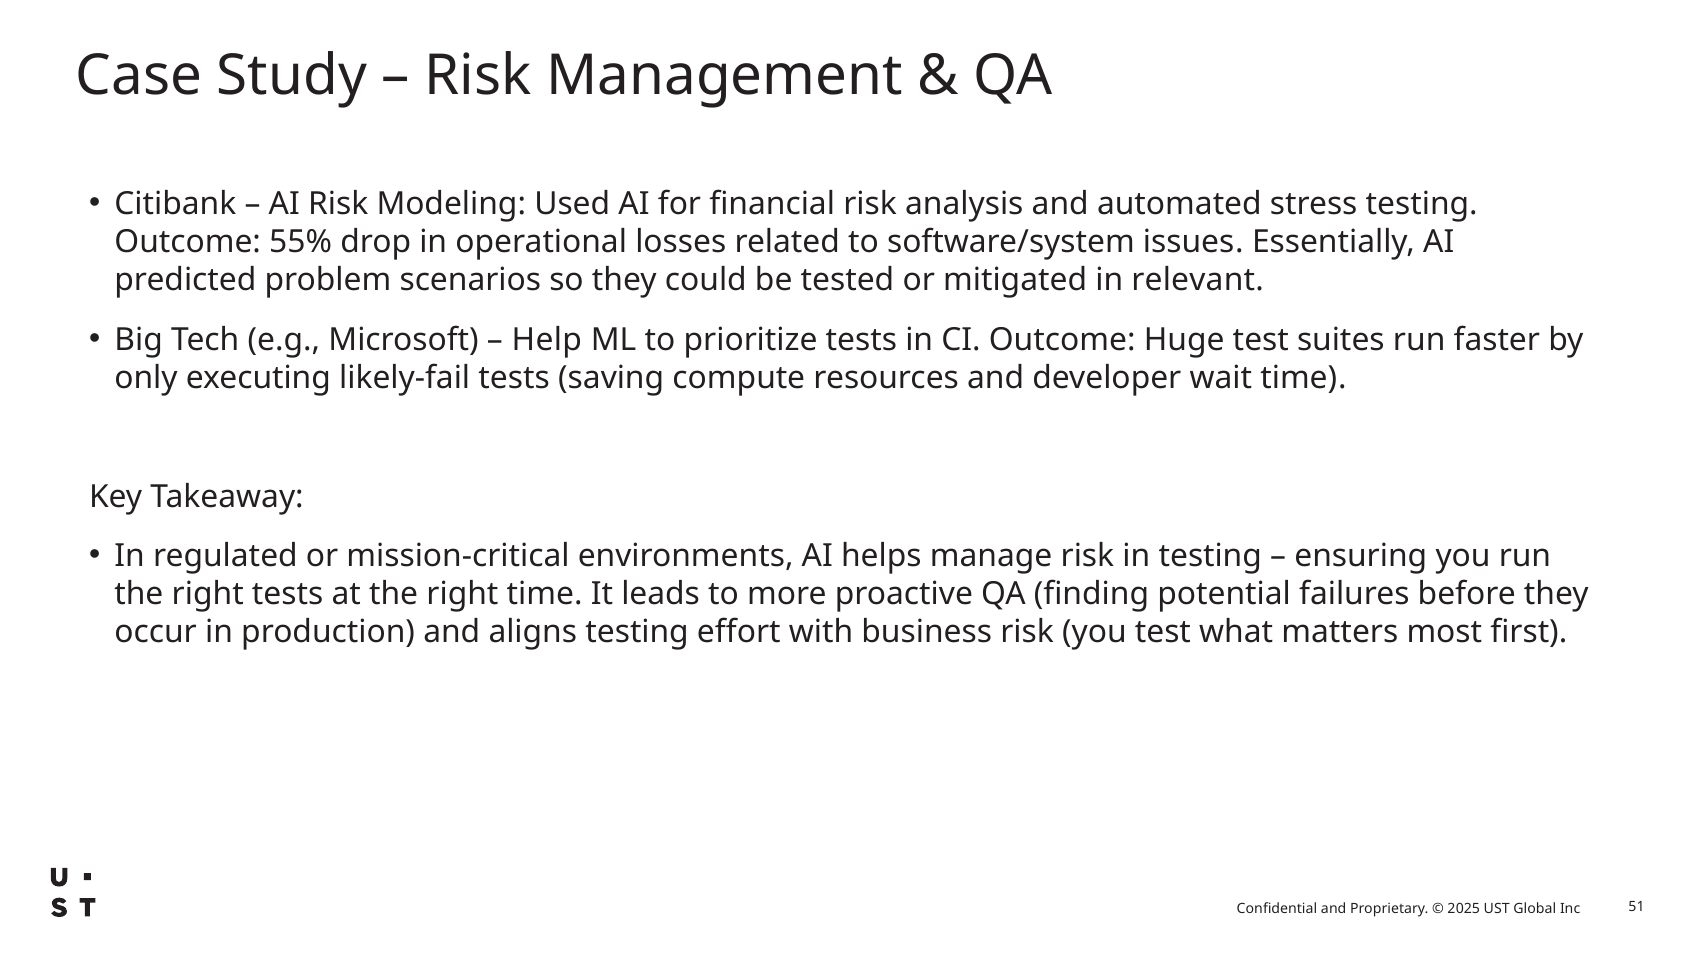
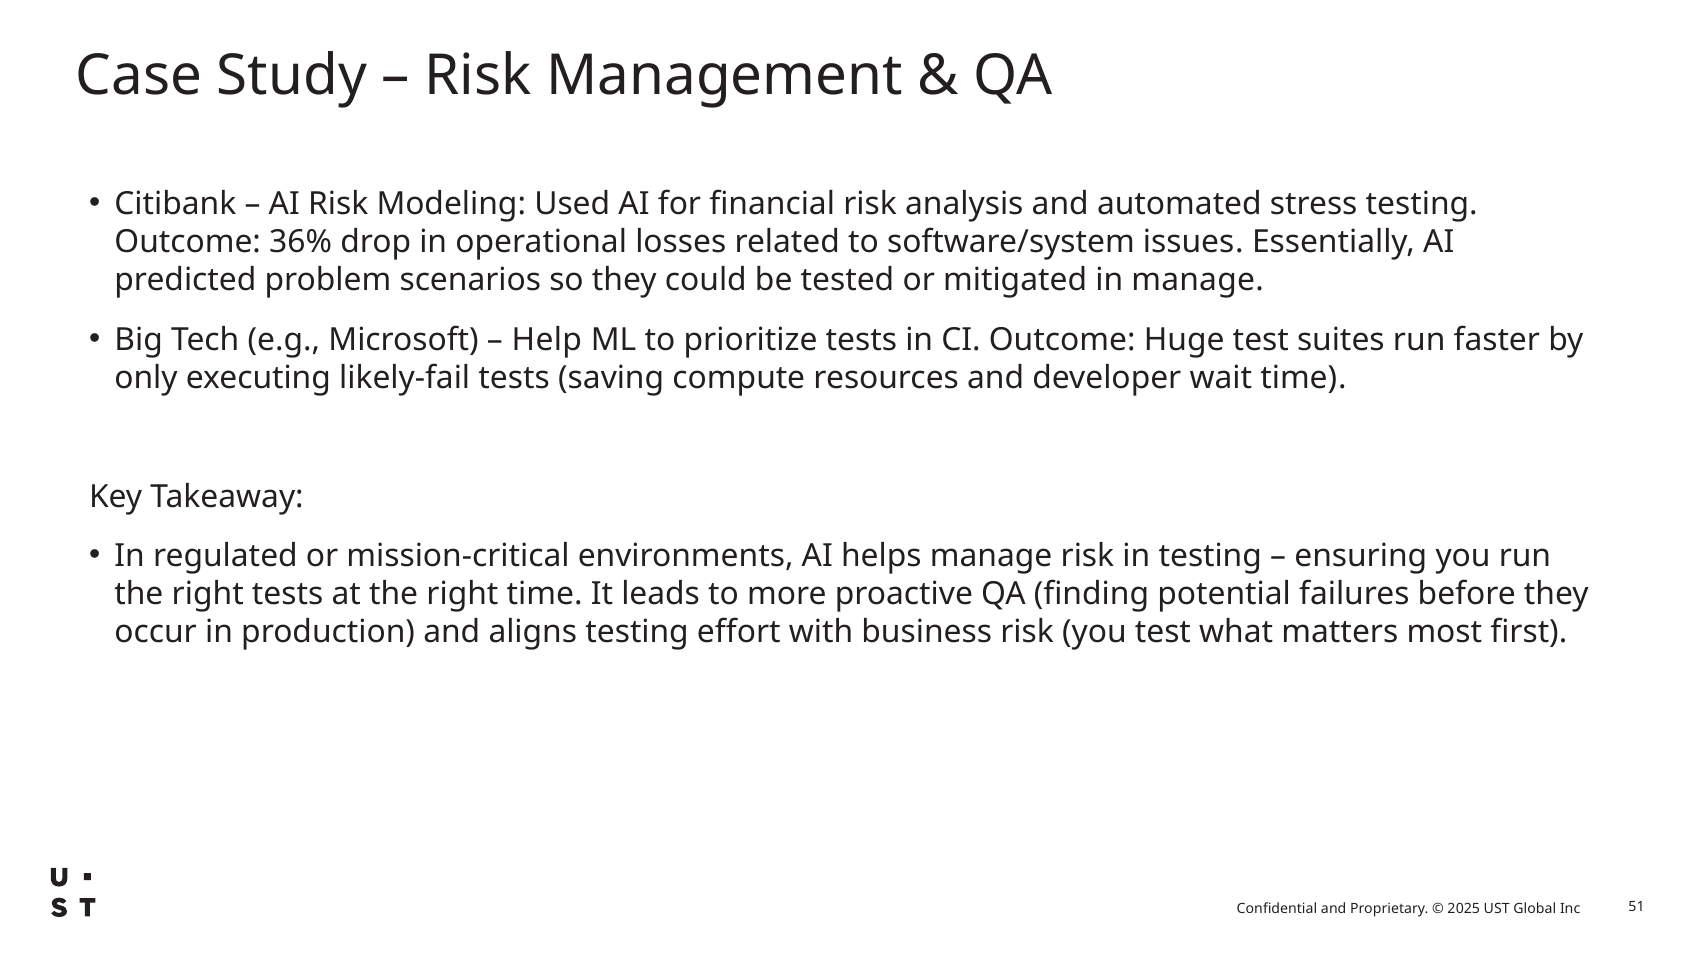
55%: 55% -> 36% (301, 242)
in relevant: relevant -> manage (1198, 280)
